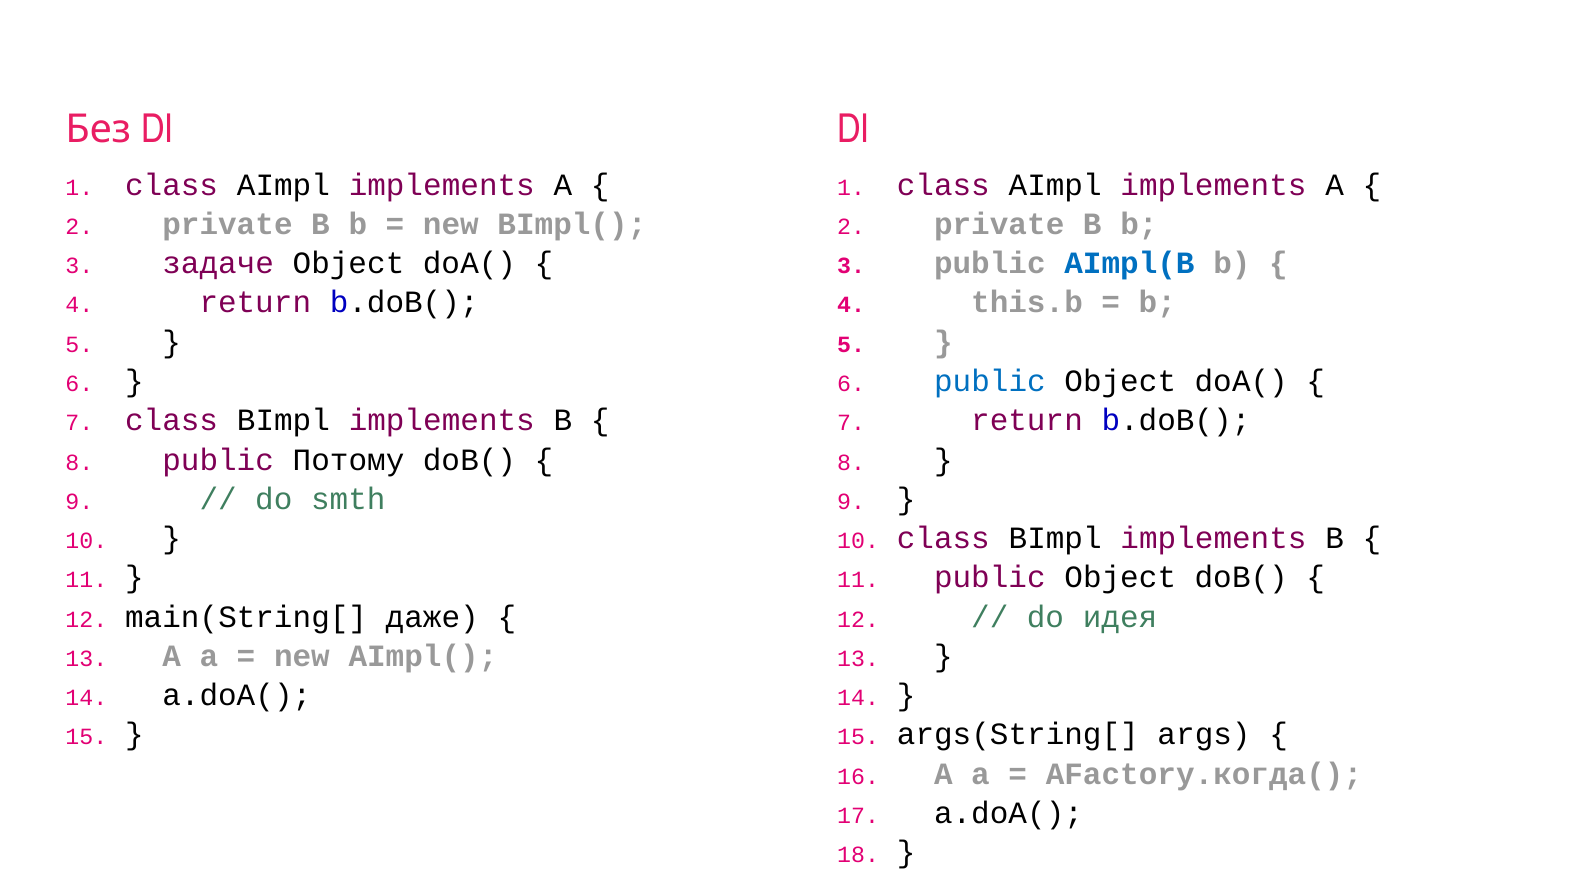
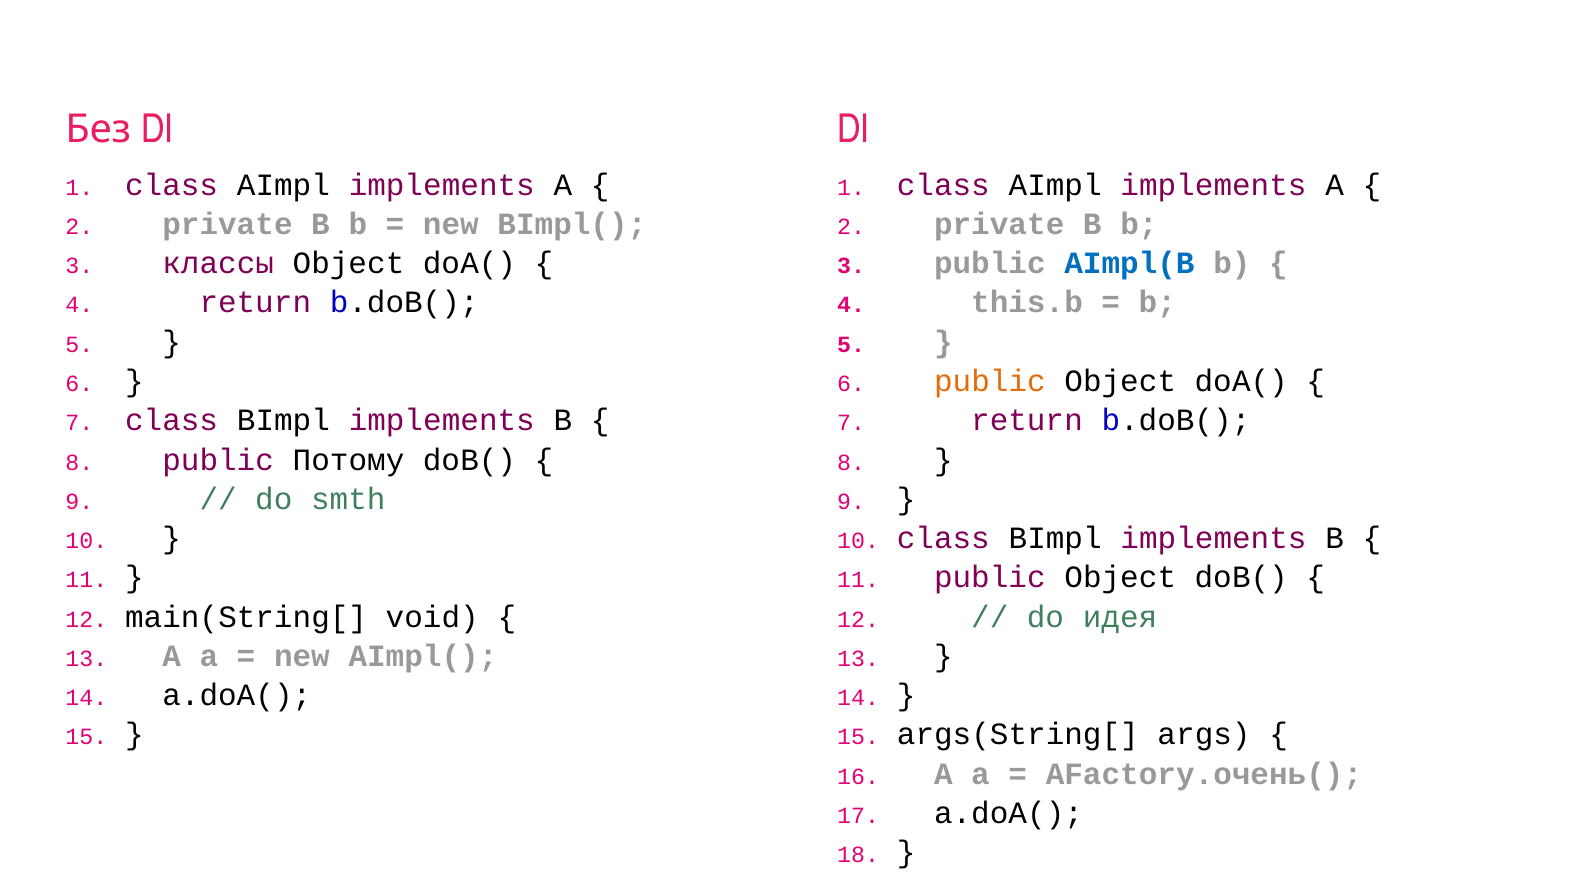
задаче: задаче -> классы (218, 264)
public colour: blue -> orange (990, 381)
даже: даже -> void (432, 617)
AFactory.когда(: AFactory.когда( -> AFactory.очень( (1204, 774)
